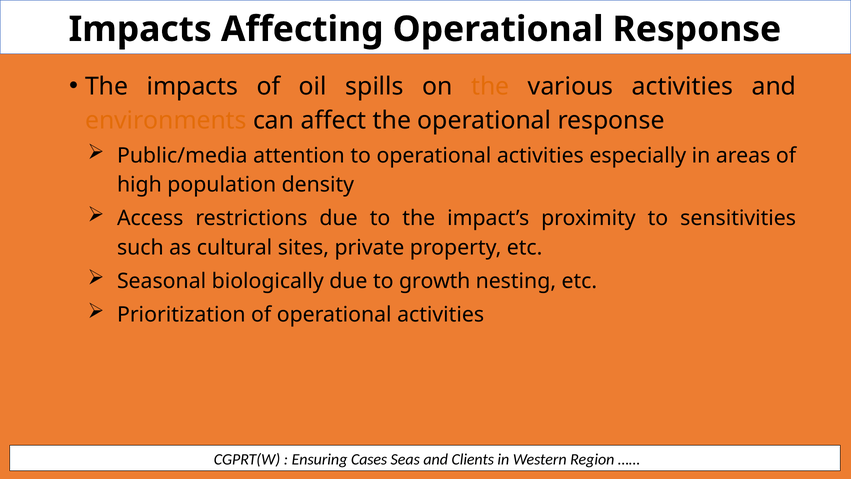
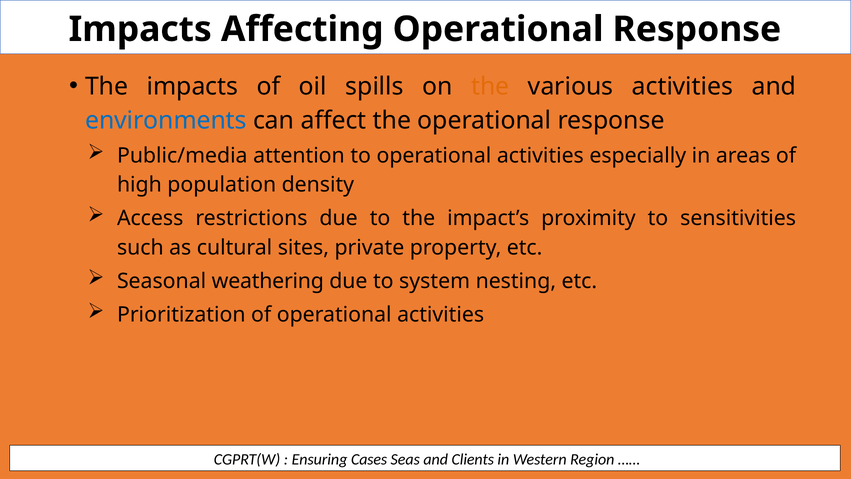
environments colour: orange -> blue (166, 120)
biologically: biologically -> weathering (268, 281)
growth: growth -> system (435, 281)
